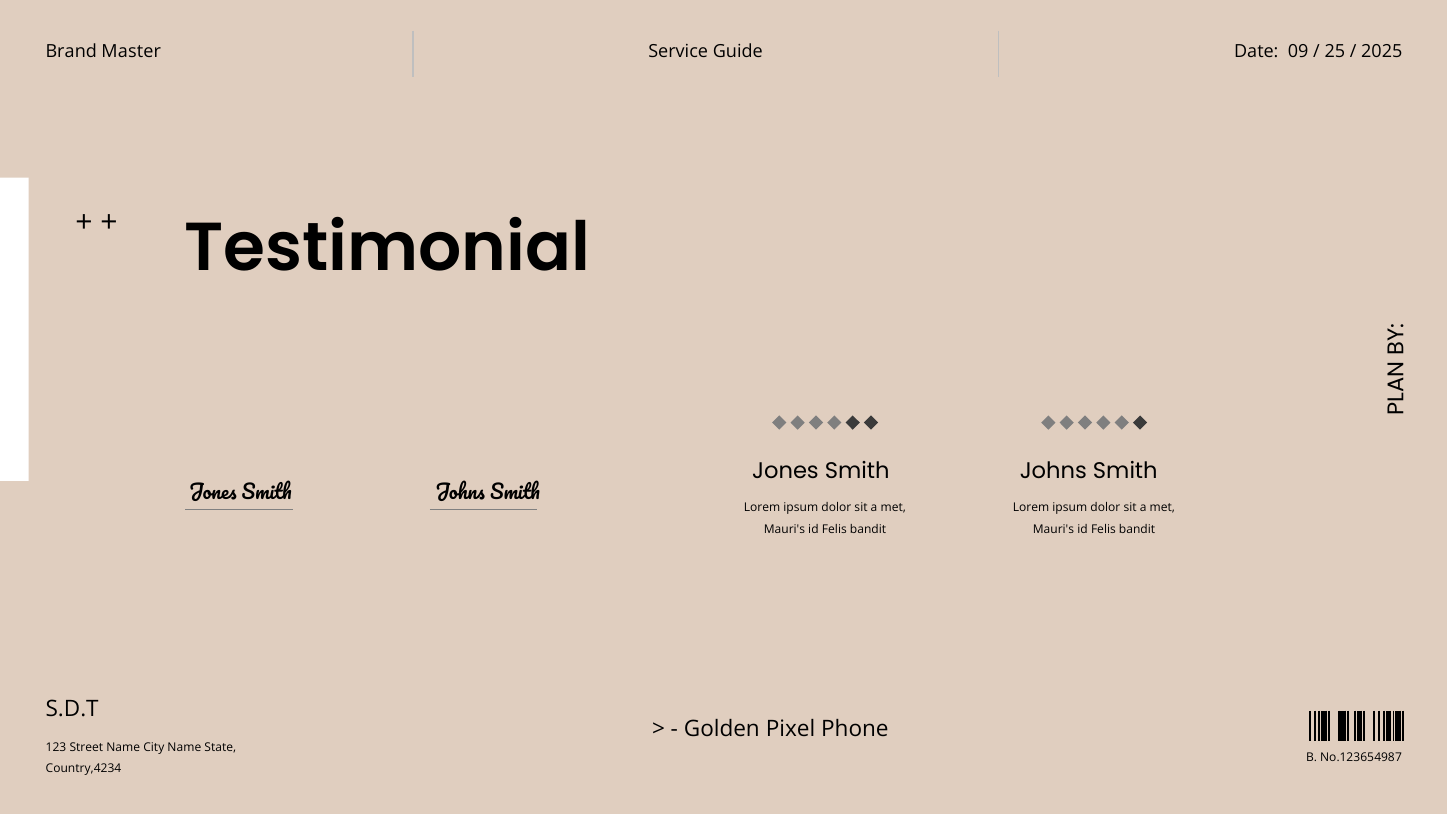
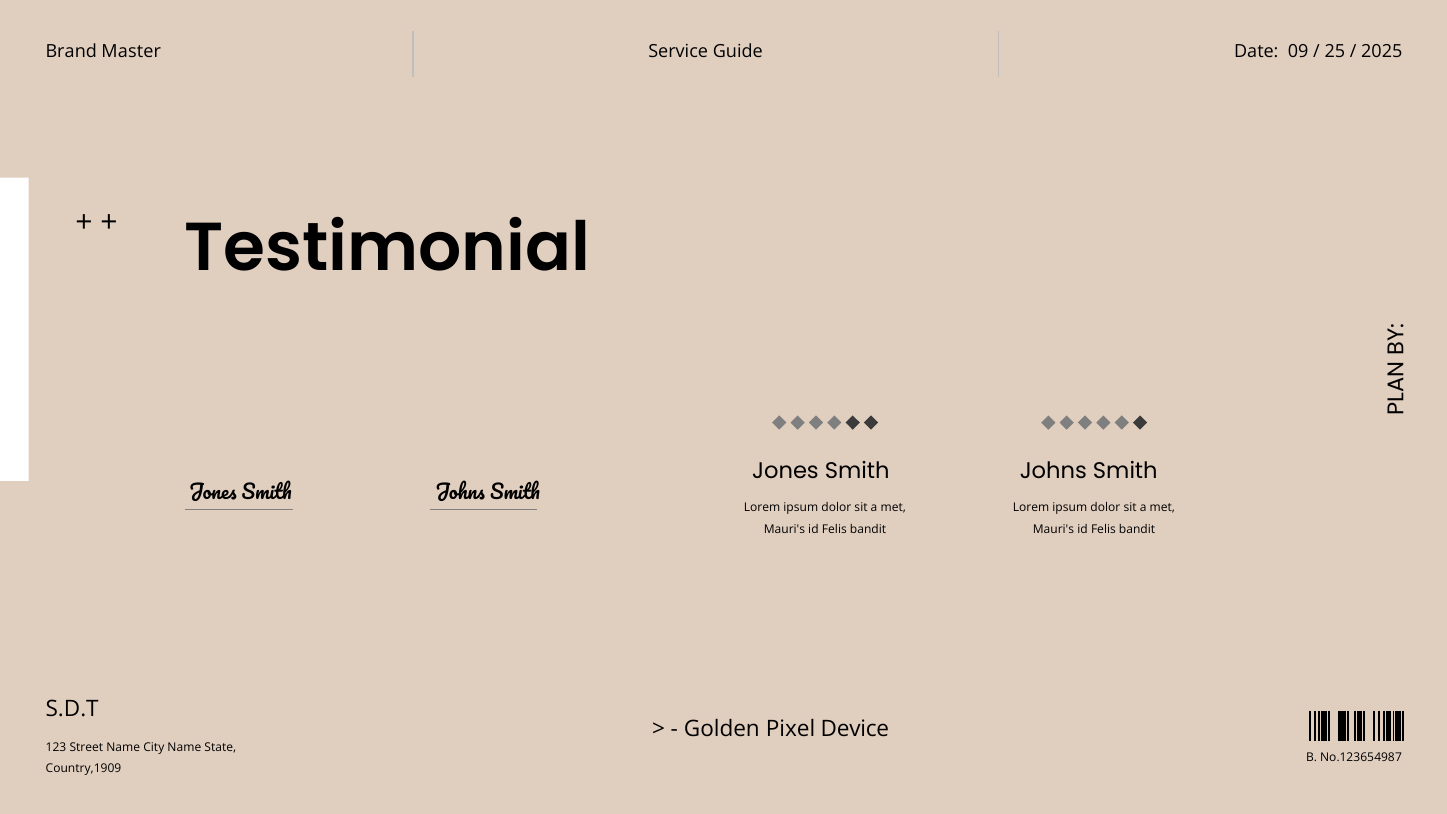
Phone: Phone -> Device (855, 729)
Country,4234: Country,4234 -> Country,1909 (84, 769)
